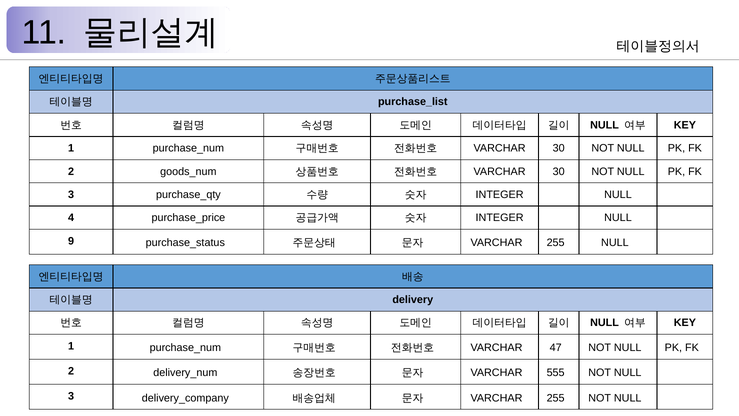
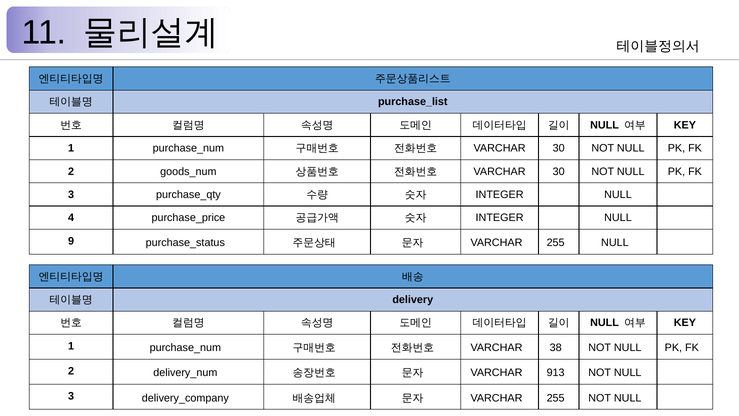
47: 47 -> 38 (556, 348)
555: 555 -> 913 (556, 373)
